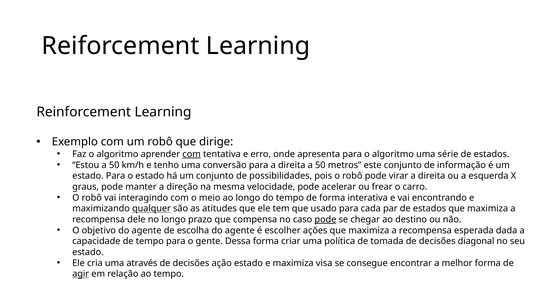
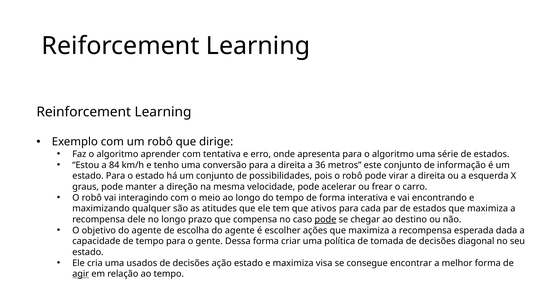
com underline: present -> none (192, 154)
Estou a 50: 50 -> 84 (114, 165)
direita a 50: 50 -> 36 (320, 165)
qualquer underline: present -> none (151, 209)
usado: usado -> ativos (324, 209)
através: através -> usados (142, 263)
